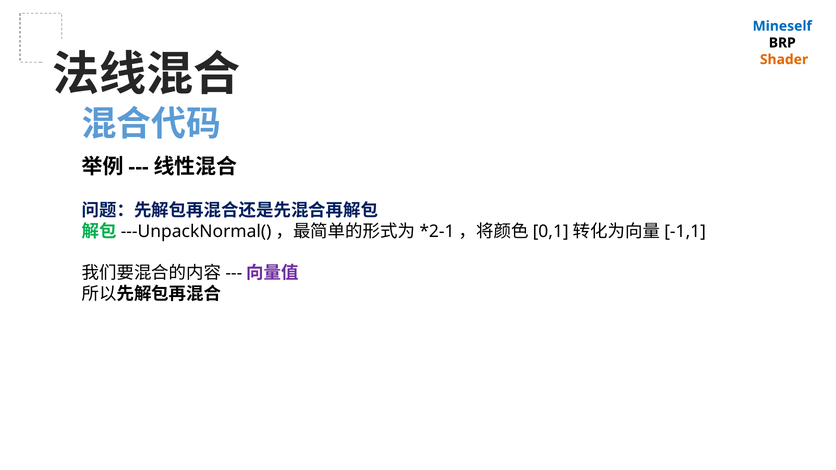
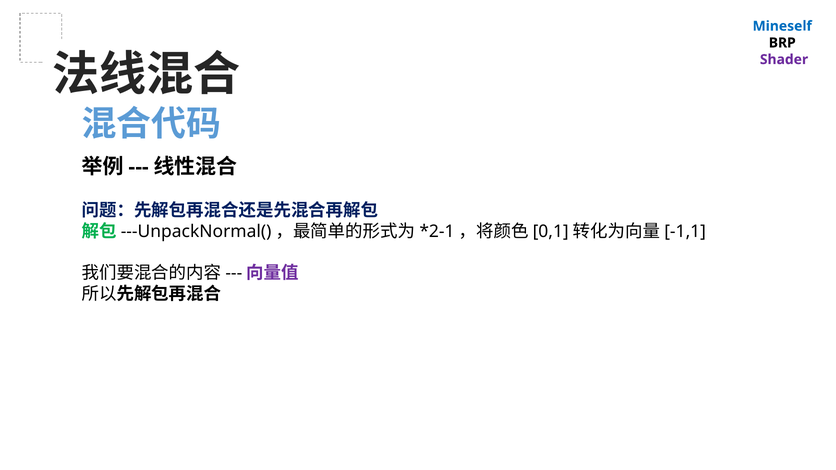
Shader colour: orange -> purple (784, 60)
